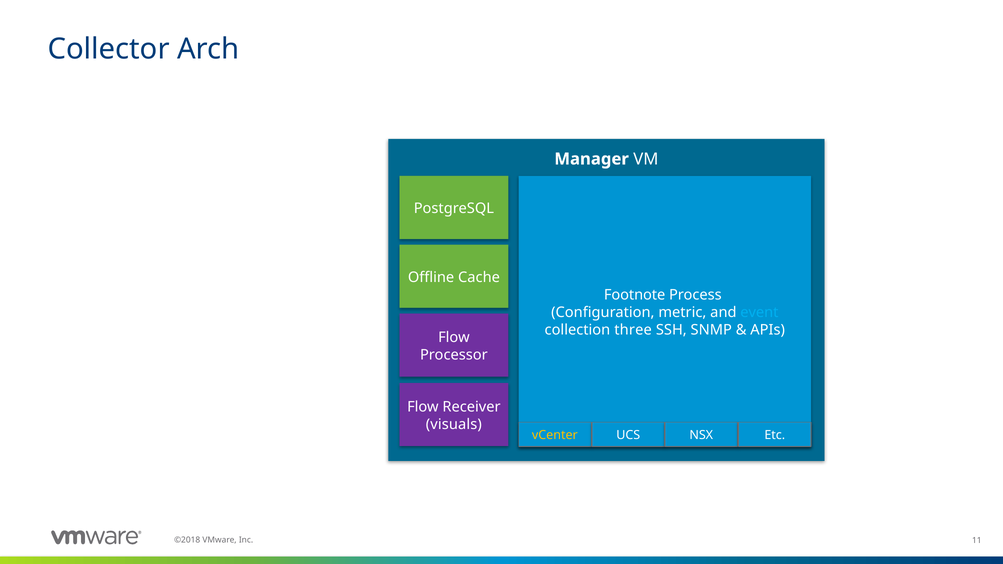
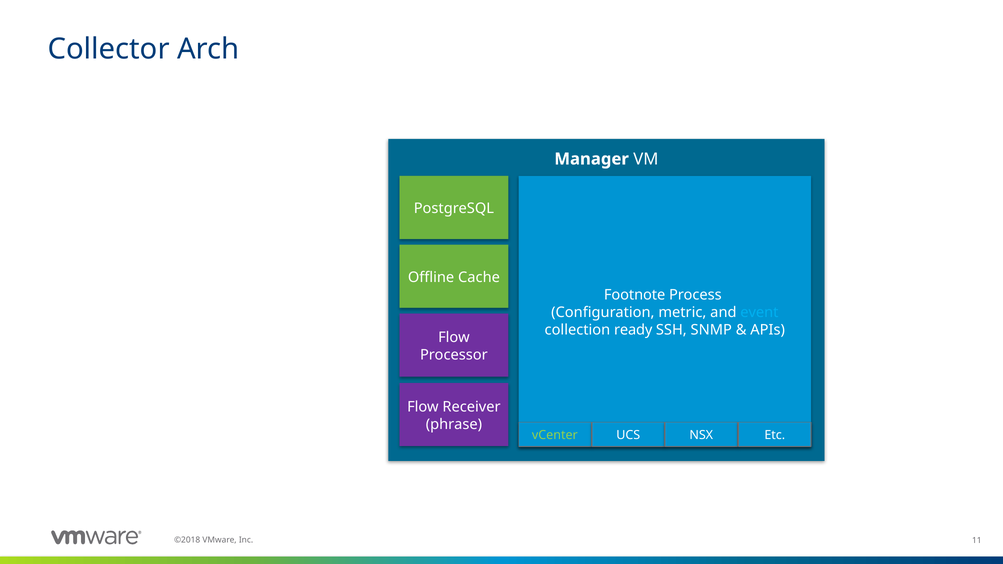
three: three -> ready (633, 330)
visuals: visuals -> phrase (454, 425)
vCenter colour: yellow -> light green (555, 436)
